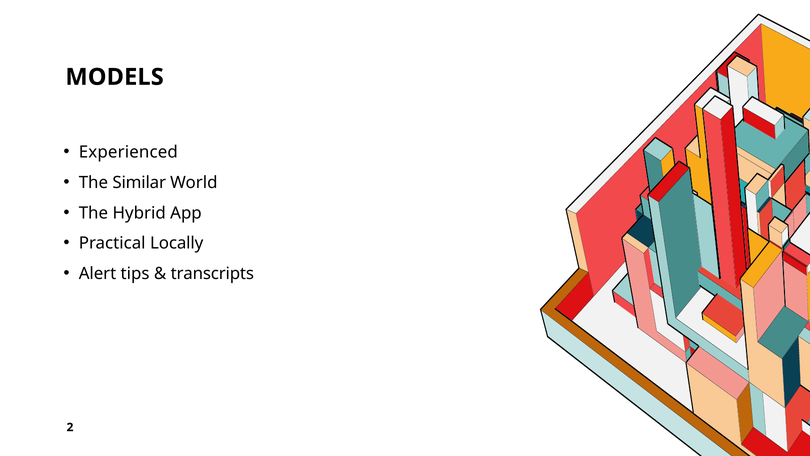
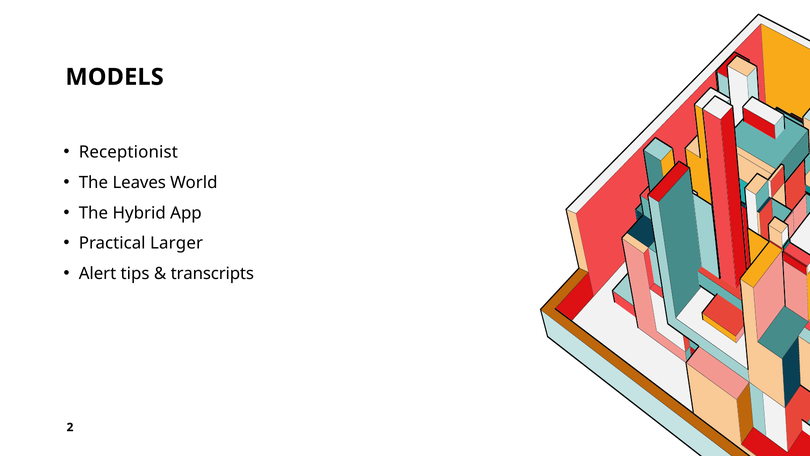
Experienced: Experienced -> Receptionist (128, 152)
Similar: Similar -> Leaves (139, 182)
Locally: Locally -> Larger (177, 243)
